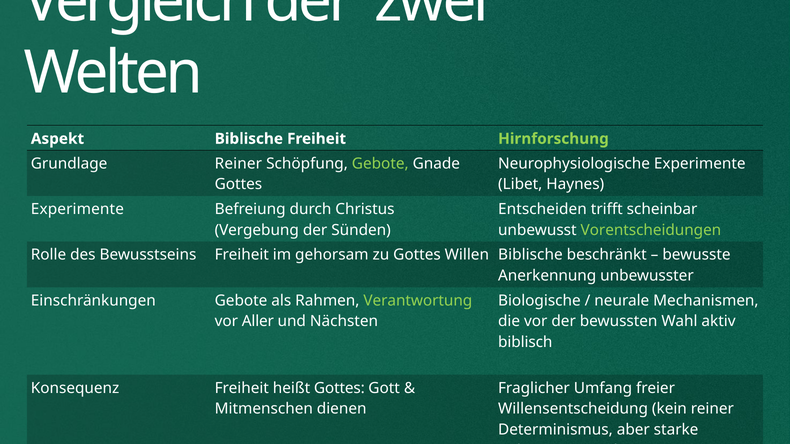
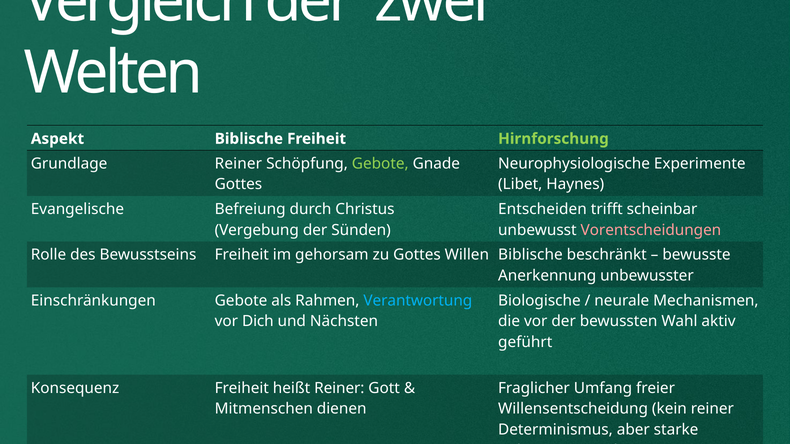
Experimente: Experimente -> Evangelische (77, 209)
Vorentscheidungen colour: light green -> pink (651, 230)
Verantwortung colour: light green -> light blue (418, 301)
Aller: Aller -> Dich (258, 322)
biblisch: biblisch -> geführt (525, 343)
heißt Gottes: Gottes -> Reiner (339, 388)
